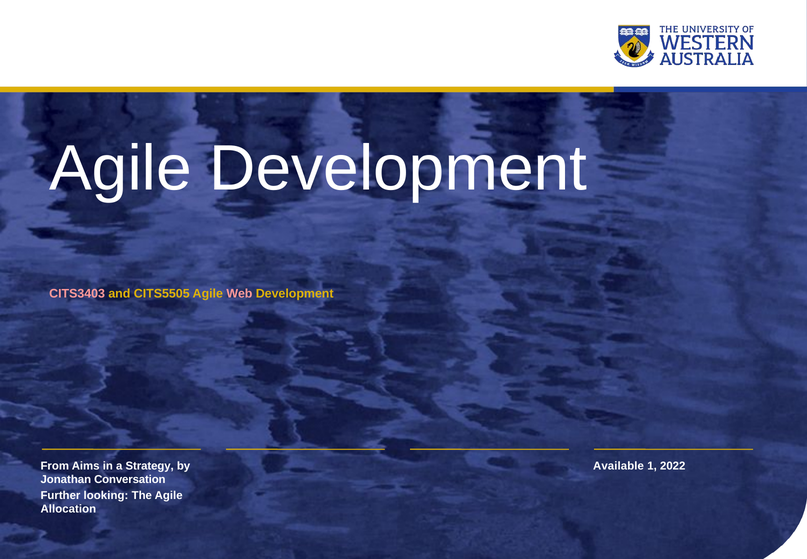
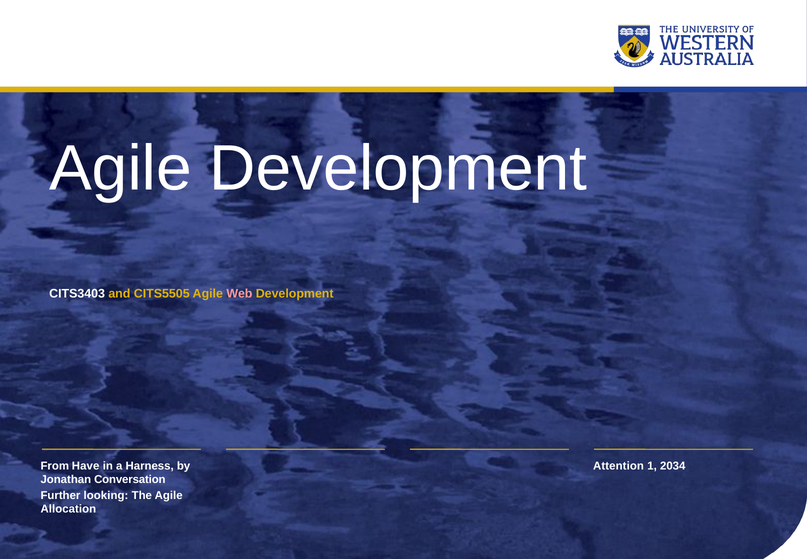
CITS3403 colour: pink -> white (77, 293)
Aims: Aims -> Have (86, 466)
Strategy: Strategy -> Harness (150, 466)
Available: Available -> Attention (619, 466)
2022: 2022 -> 2034 (673, 466)
